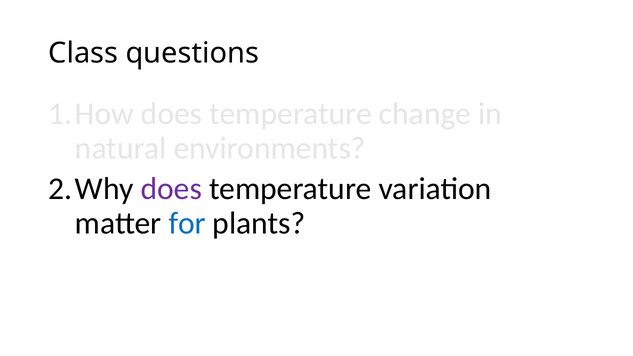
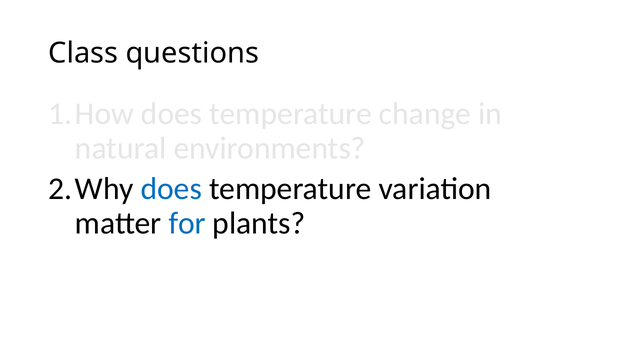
does colour: purple -> blue (171, 189)
